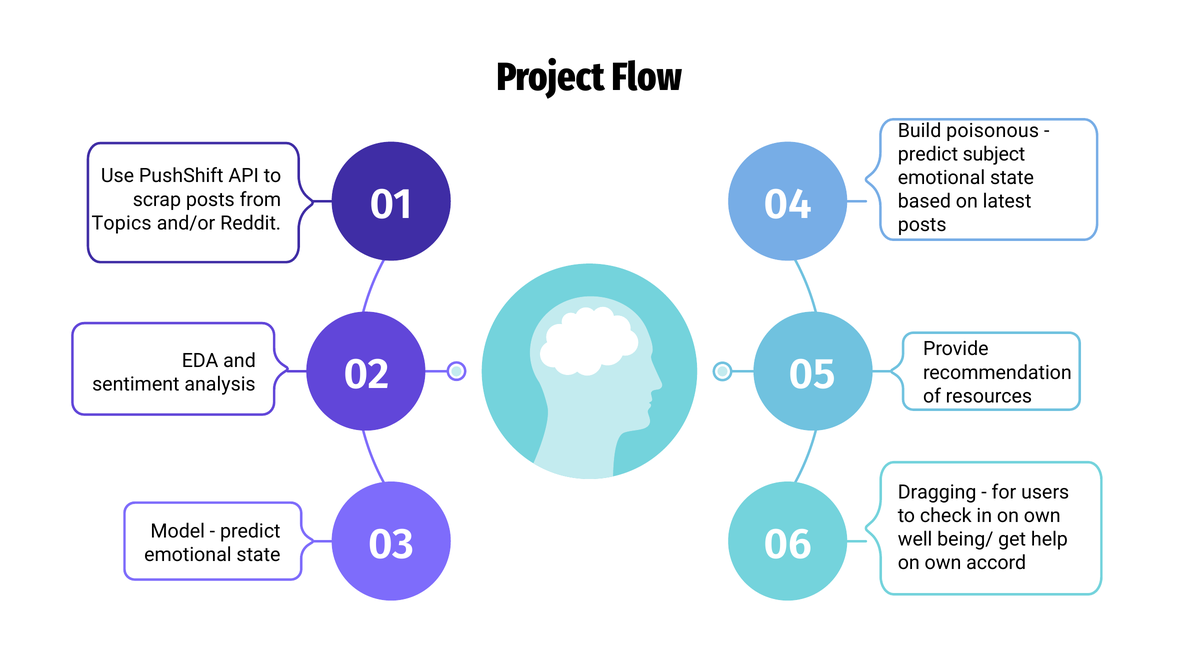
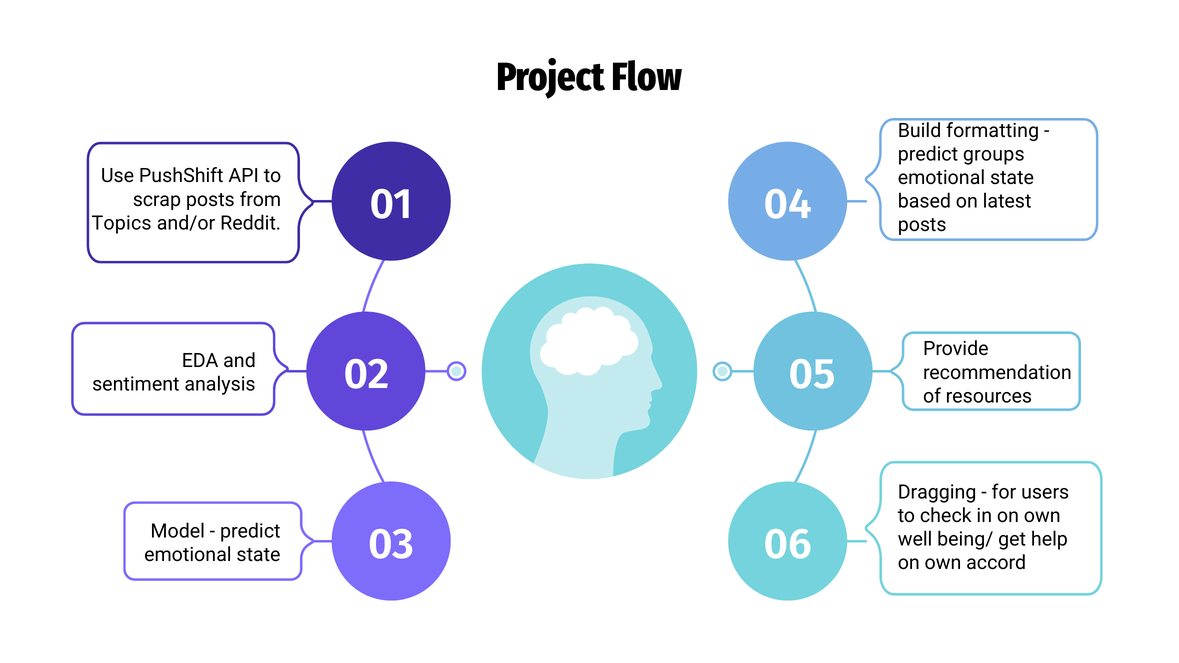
poisonous: poisonous -> formatting (993, 131)
subject: subject -> groups (994, 154)
